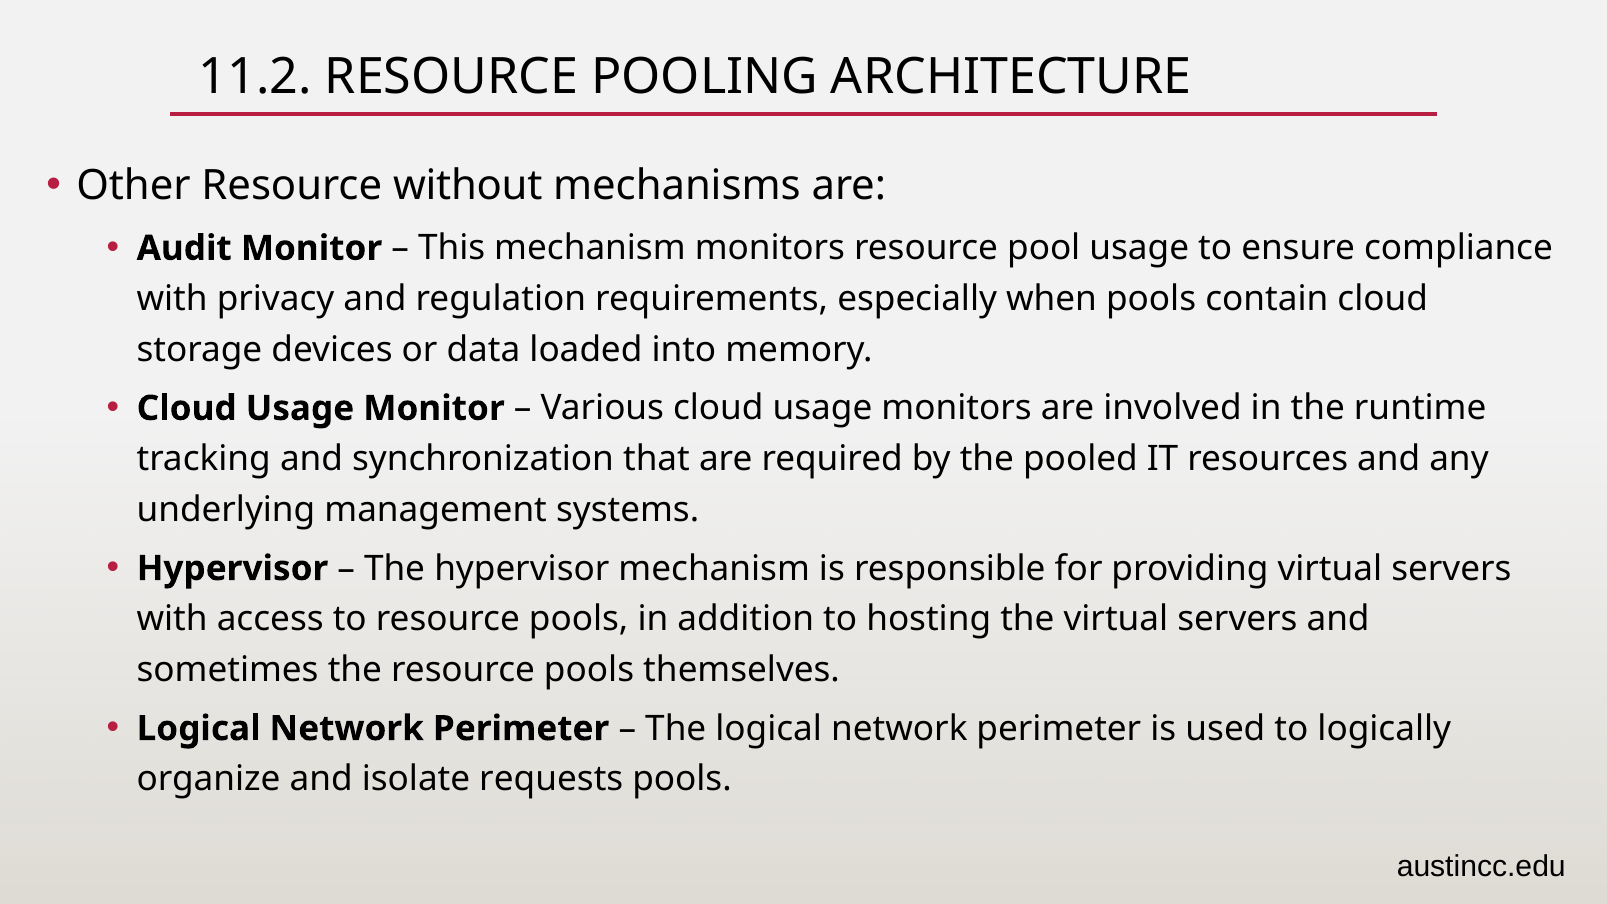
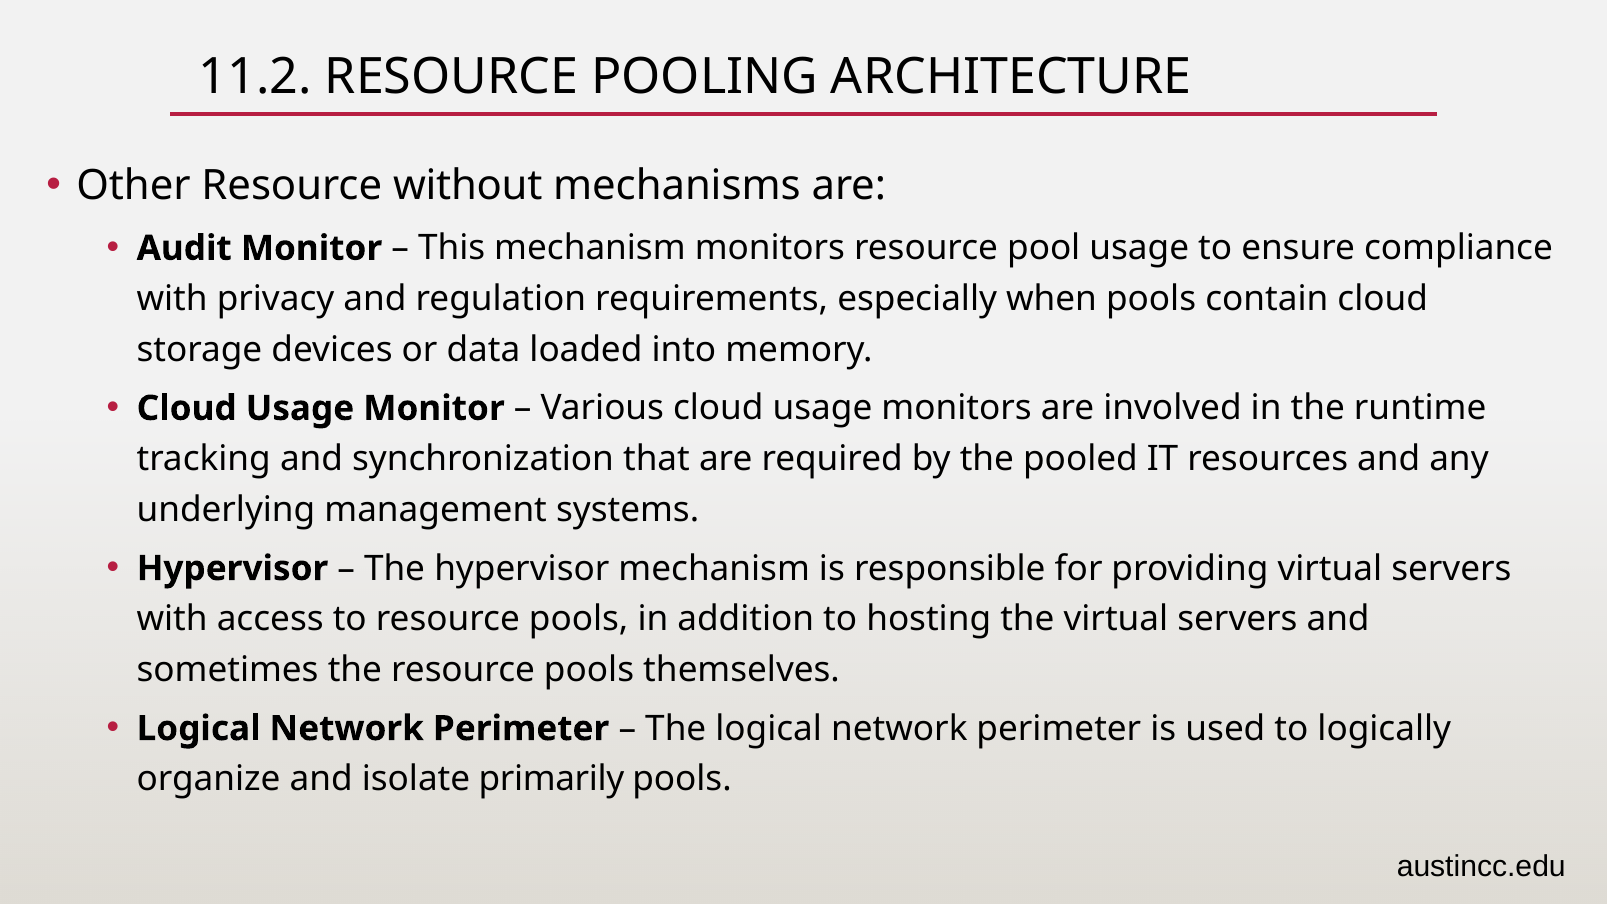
requests: requests -> primarily (551, 779)
